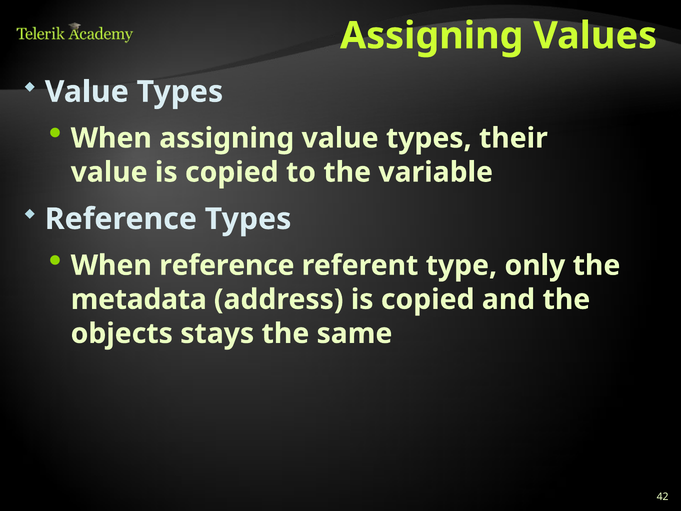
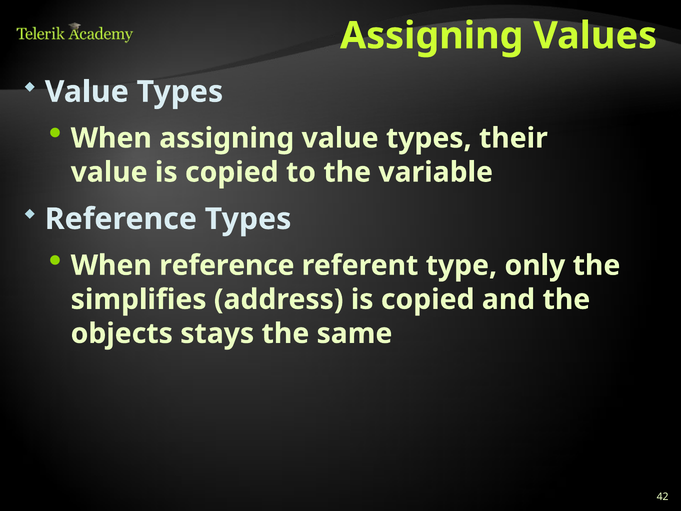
metadata: metadata -> simplifies (139, 299)
